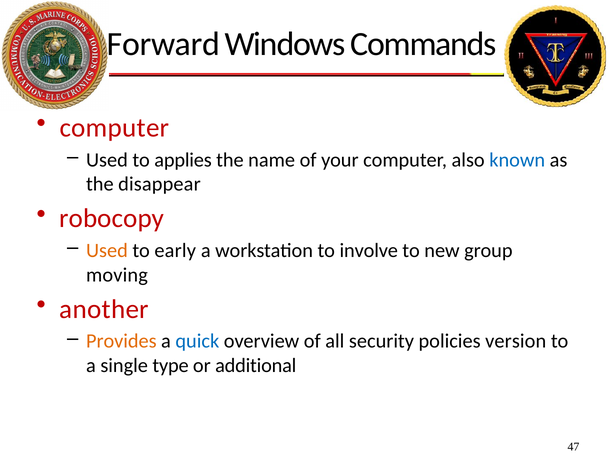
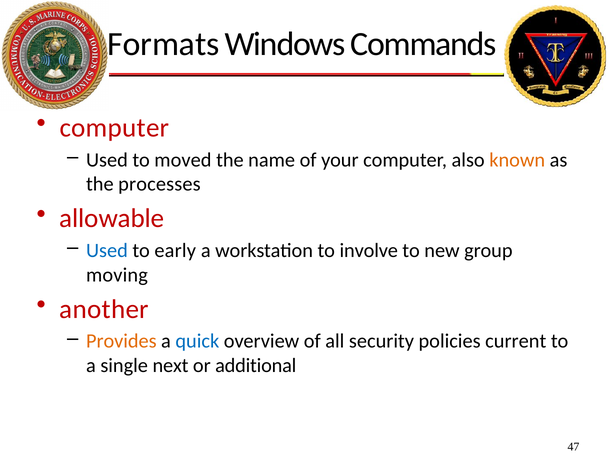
Forward: Forward -> Formats (163, 44)
applies: applies -> moved (183, 160)
known colour: blue -> orange (517, 160)
disappear: disappear -> processes (159, 184)
robocopy: robocopy -> allowable (112, 219)
Used colour: orange -> blue (107, 251)
version: version -> current (516, 342)
type: type -> next (171, 366)
